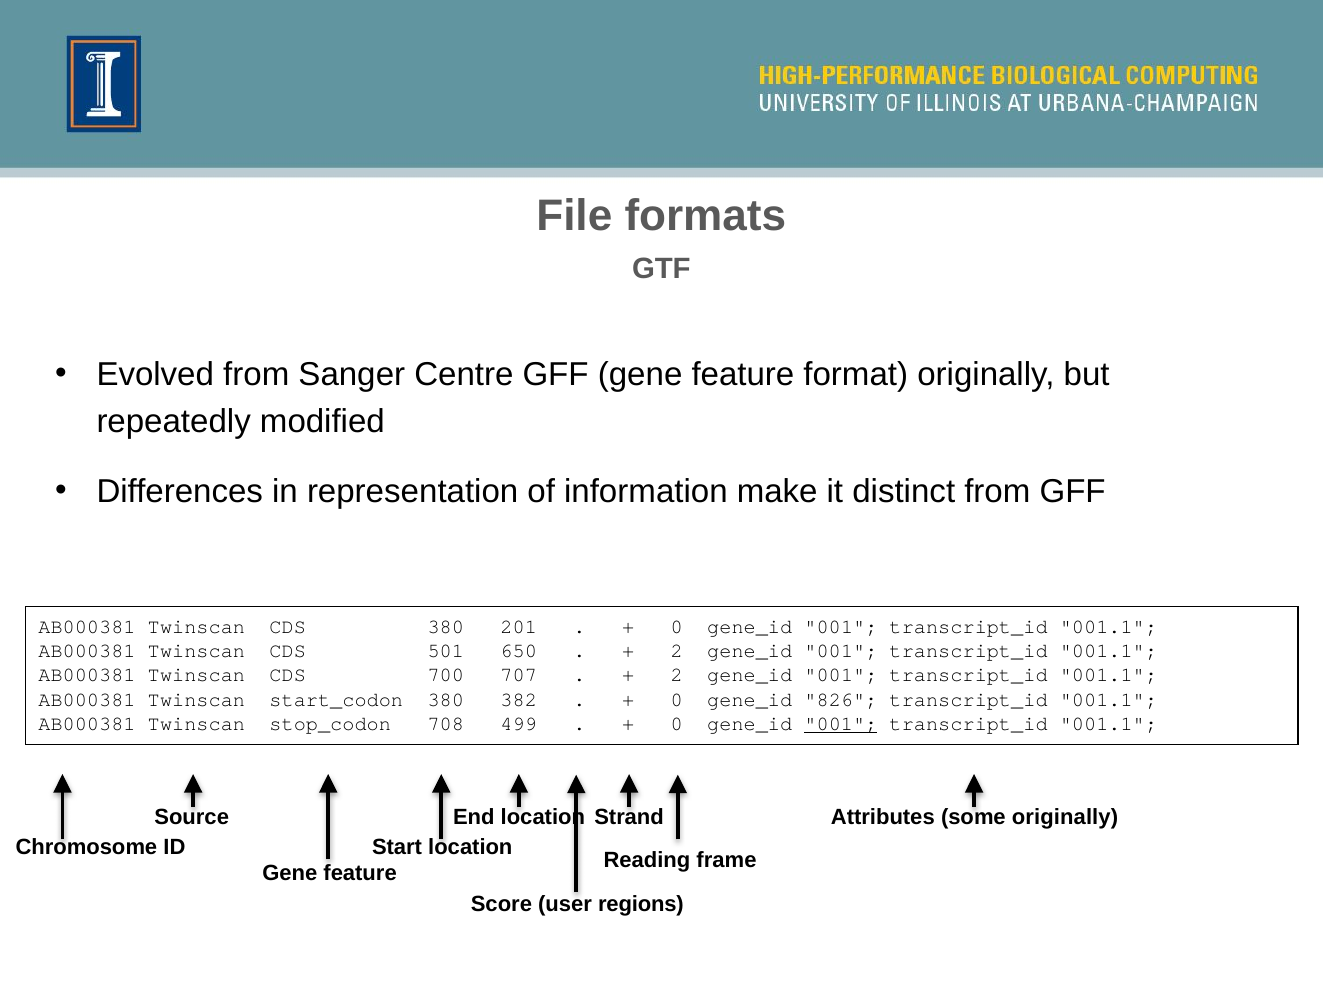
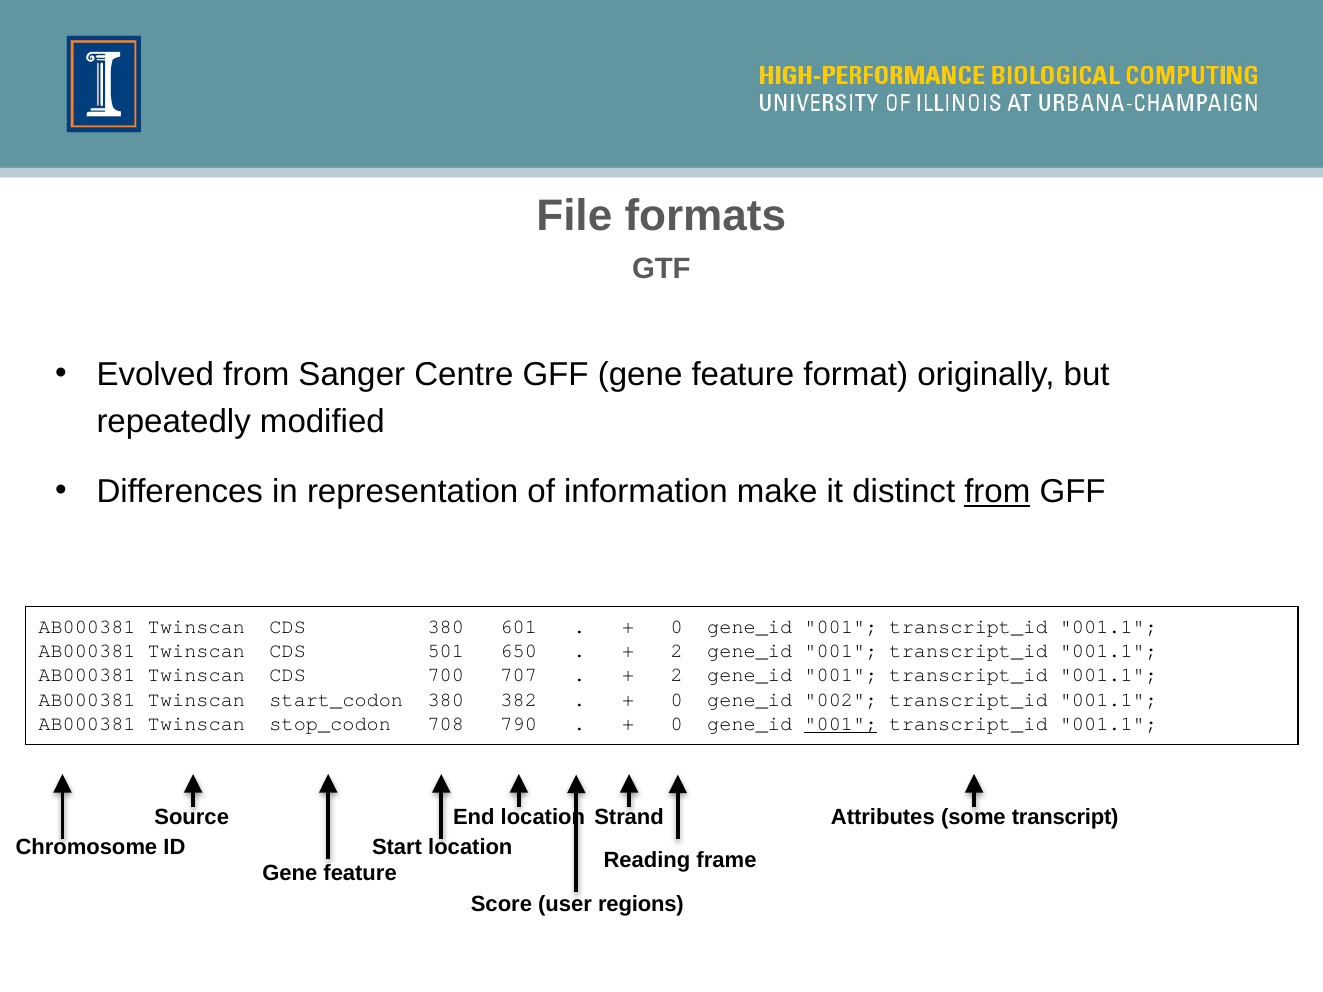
from underline: none -> present (997, 492)
201: 201 -> 601 (519, 627)
826: 826 -> 002 (841, 700)
499: 499 -> 790 (519, 724)
originally: originally -> transcript (1065, 817)
